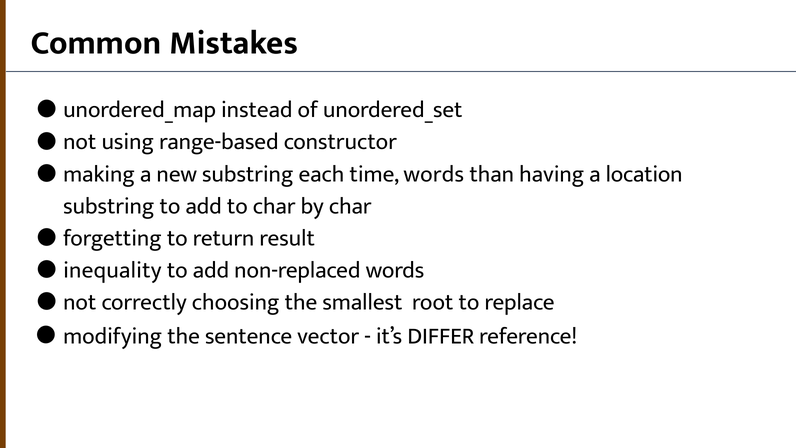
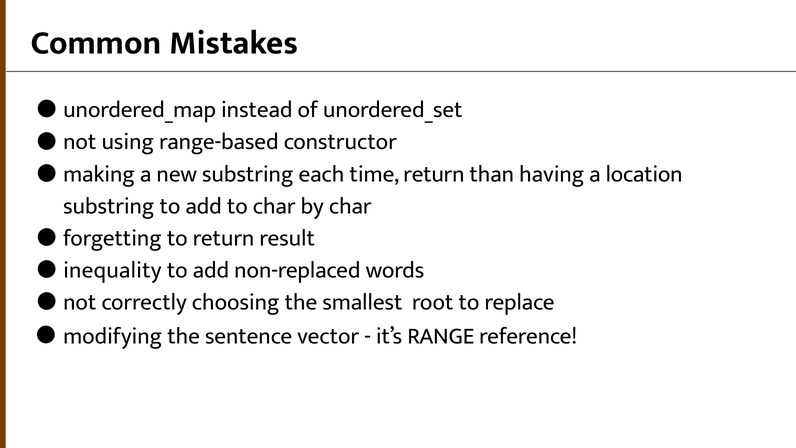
time words: words -> return (434, 174)
DIFFER: DIFFER -> RANGE (441, 336)
